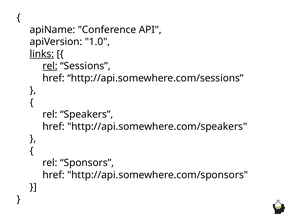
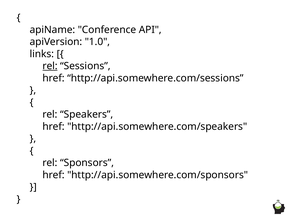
links underline: present -> none (42, 54)
